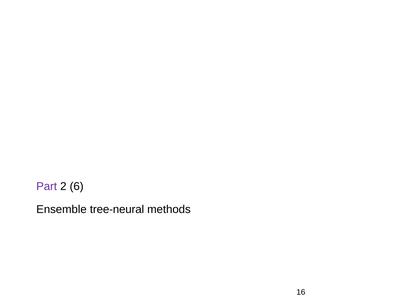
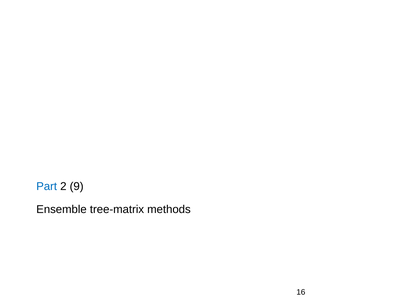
Part colour: purple -> blue (47, 187)
6: 6 -> 9 (77, 187)
tree-neural: tree-neural -> tree-matrix (117, 209)
